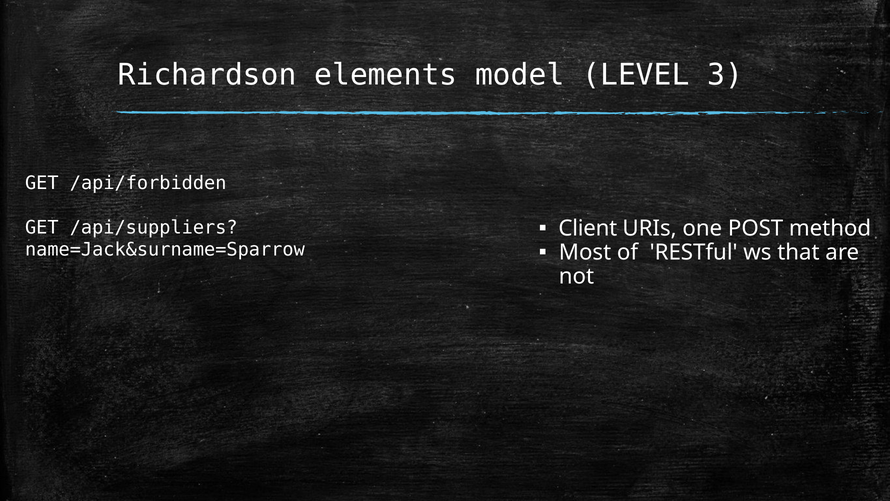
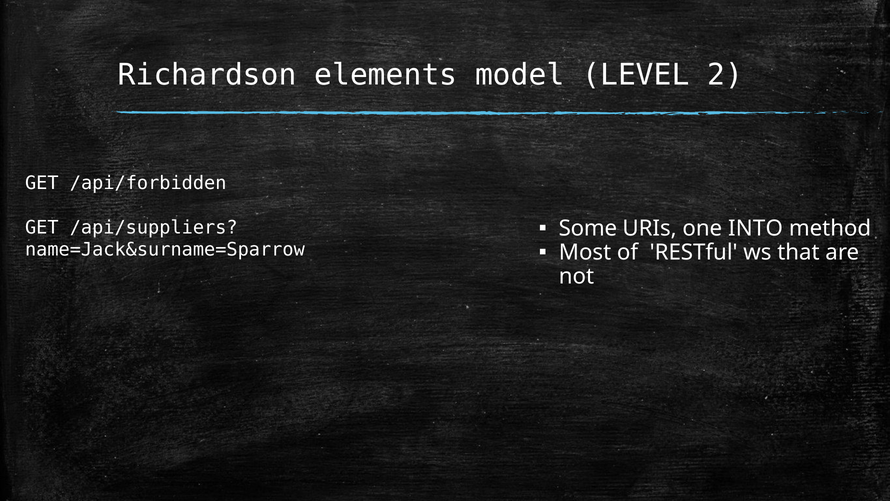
3: 3 -> 2 (725, 75)
Client: Client -> Some (588, 228)
POST: POST -> INTO (755, 228)
